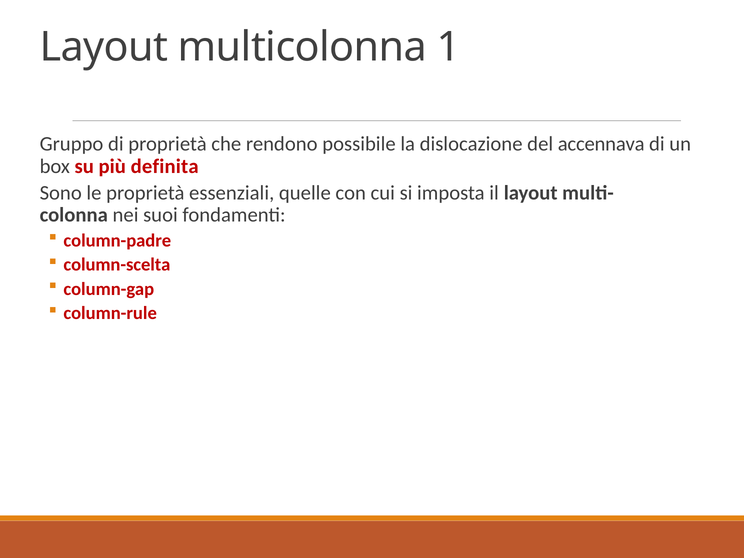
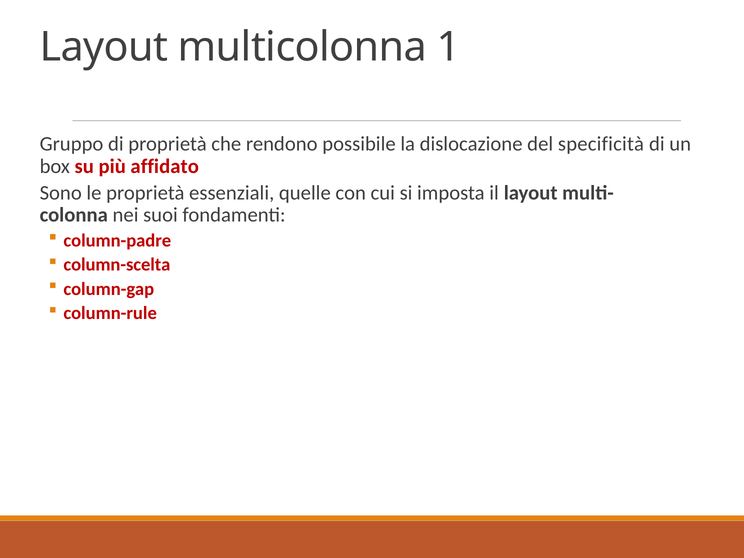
accennava: accennava -> specificità (601, 144)
definita: definita -> affidato (165, 166)
